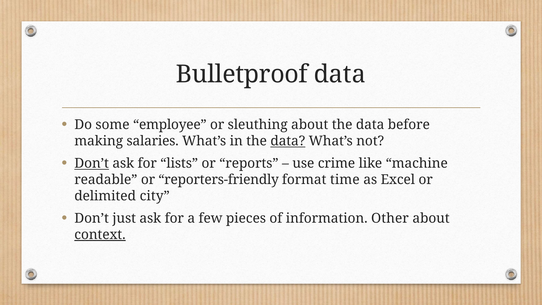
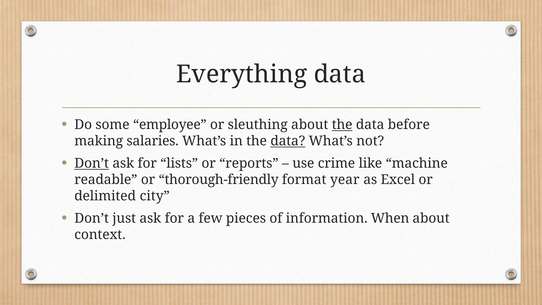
Bulletproof: Bulletproof -> Everything (242, 74)
the underline: none -> present (342, 125)
reporters-friendly: reporters-friendly -> thorough-friendly (219, 180)
time: time -> year (345, 180)
Other: Other -> When (390, 218)
context underline: present -> none (100, 235)
